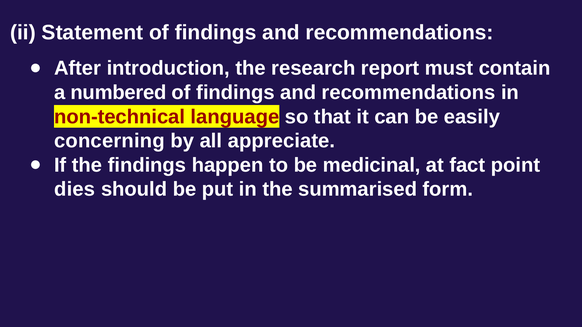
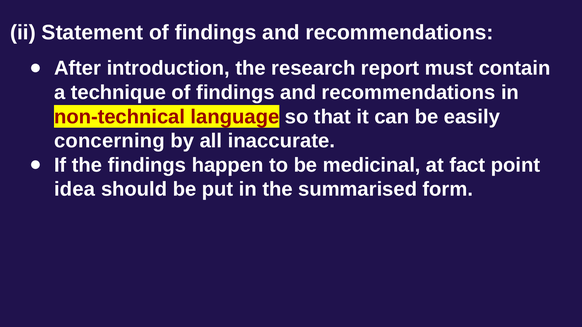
numbered: numbered -> technique (118, 93)
appreciate: appreciate -> inaccurate (281, 141)
dies: dies -> idea (75, 190)
